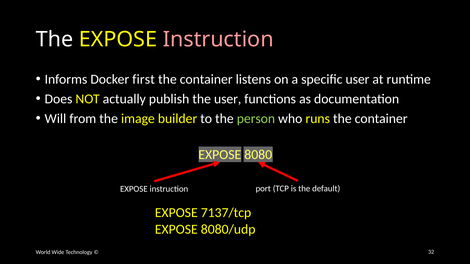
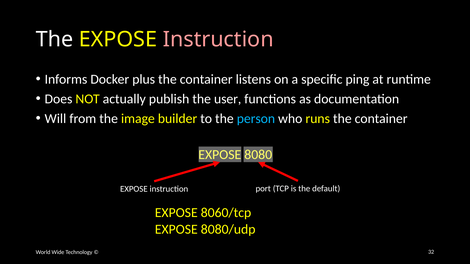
first: first -> plus (144, 79)
specific user: user -> ping (357, 79)
person colour: light green -> light blue (256, 119)
7137/tcp: 7137/tcp -> 8060/tcp (226, 213)
